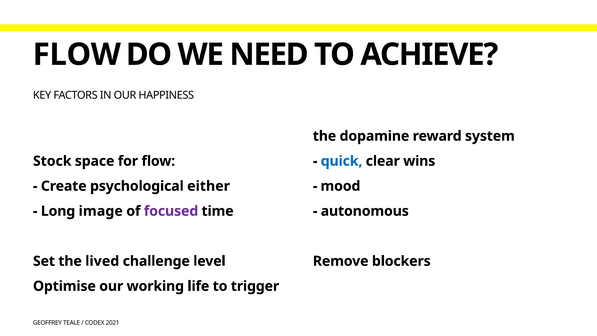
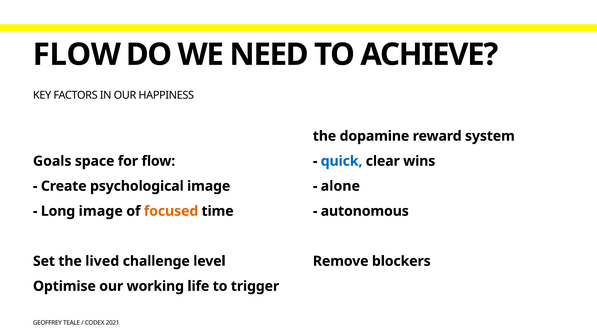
Stock: Stock -> Goals (52, 161)
psychological either: either -> image (209, 186)
mood: mood -> alone (340, 186)
focused colour: purple -> orange (171, 211)
